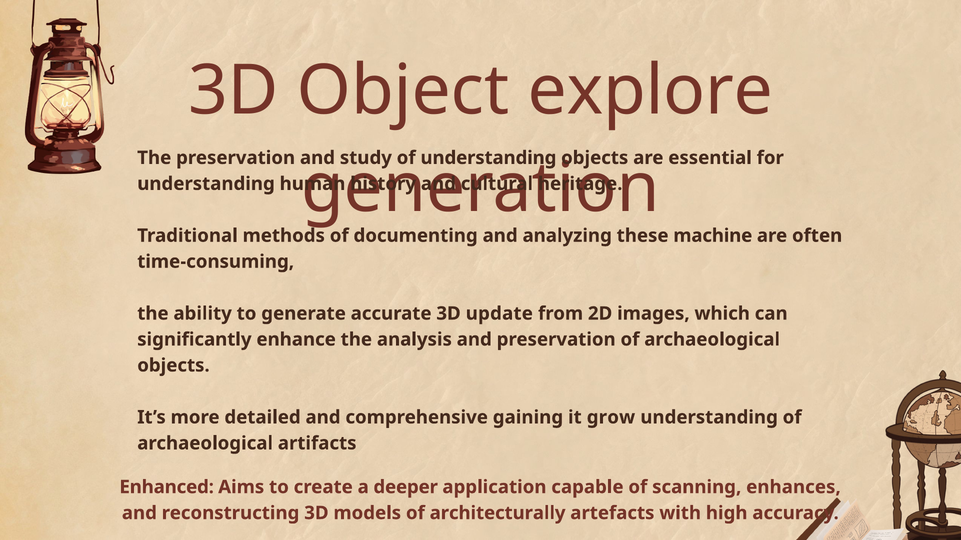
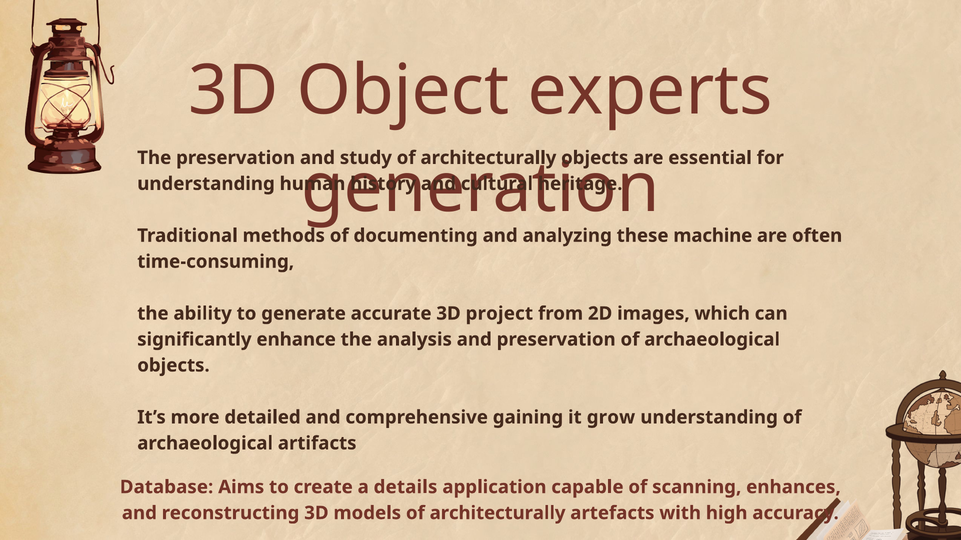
explore: explore -> experts (650, 91)
study of understanding: understanding -> architecturally (488, 158)
update: update -> project (499, 314)
Enhanced: Enhanced -> Database (167, 488)
deeper: deeper -> details (405, 488)
